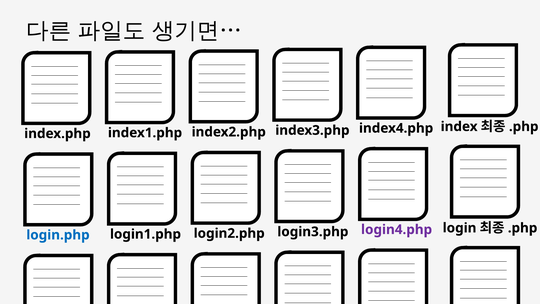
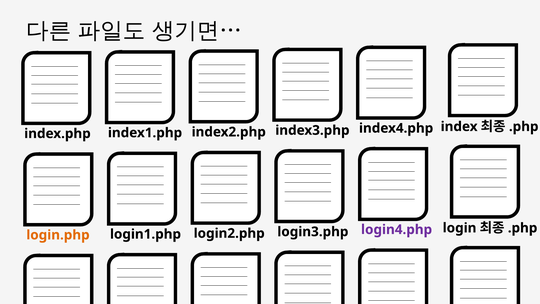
login.php colour: blue -> orange (58, 235)
